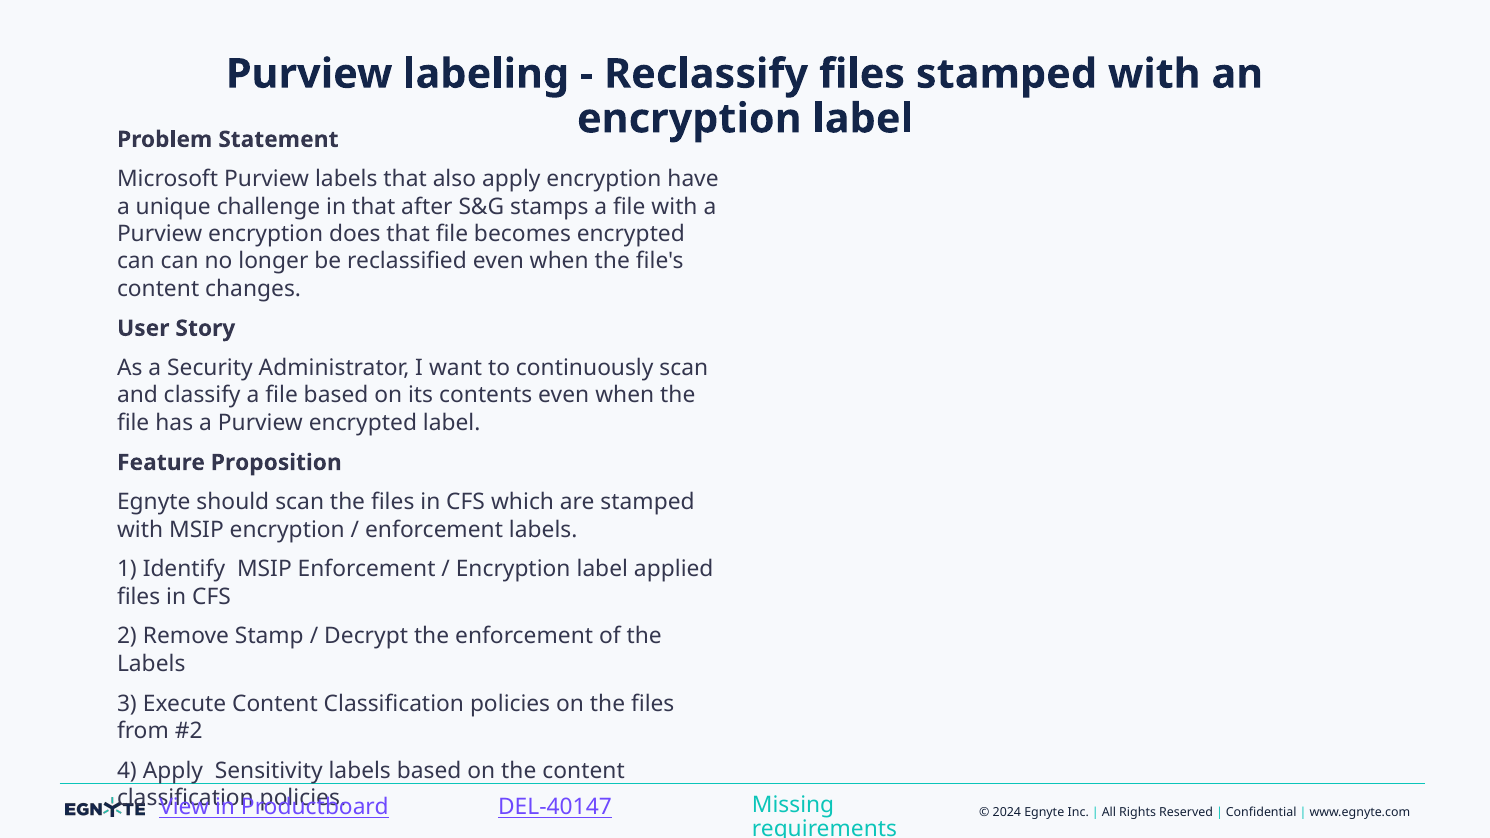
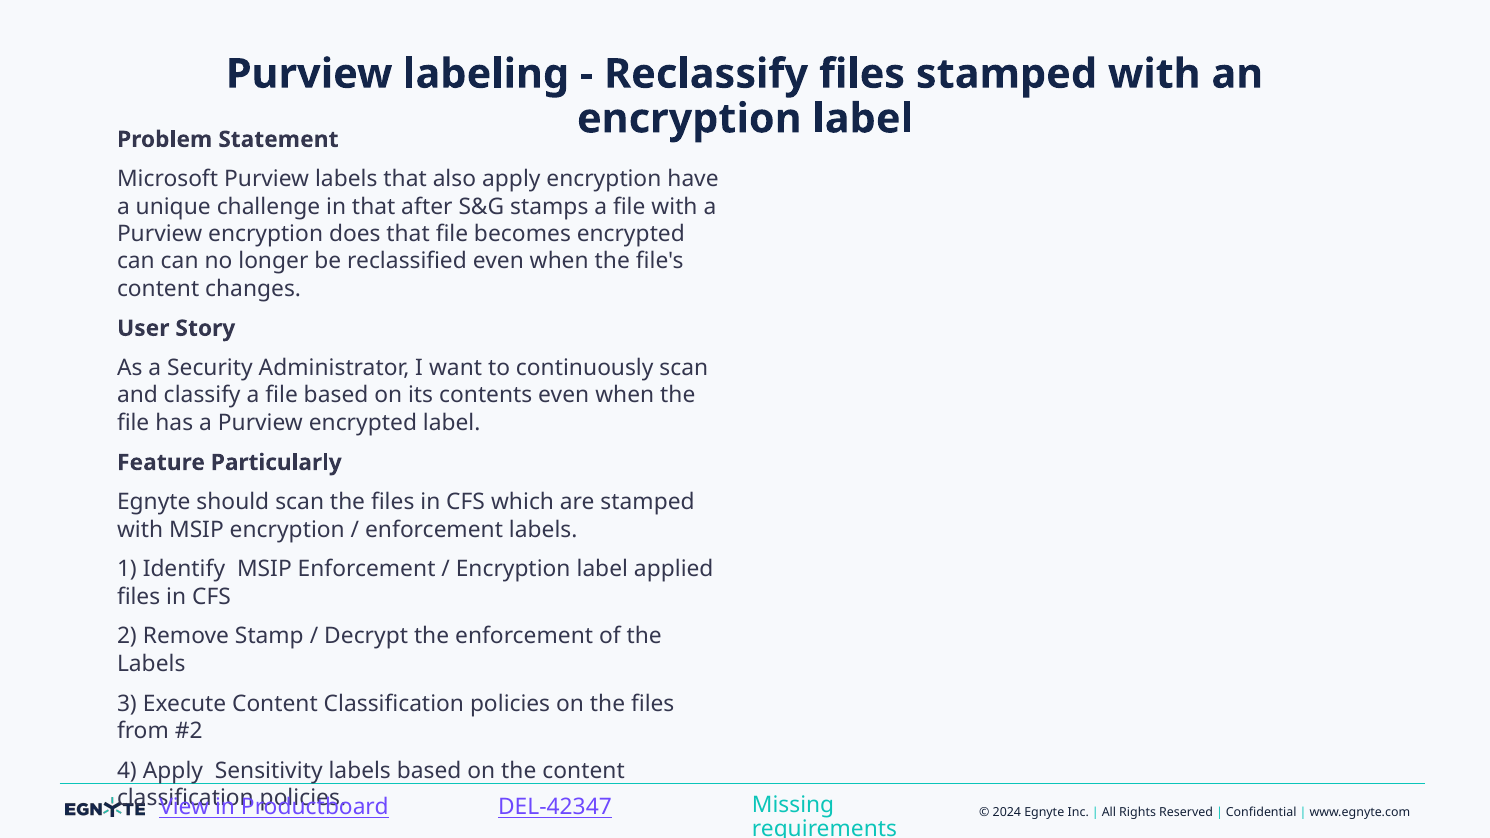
Proposition: Proposition -> Particularly (276, 463)
DEL-40147: DEL-40147 -> DEL-42347 (555, 807)
